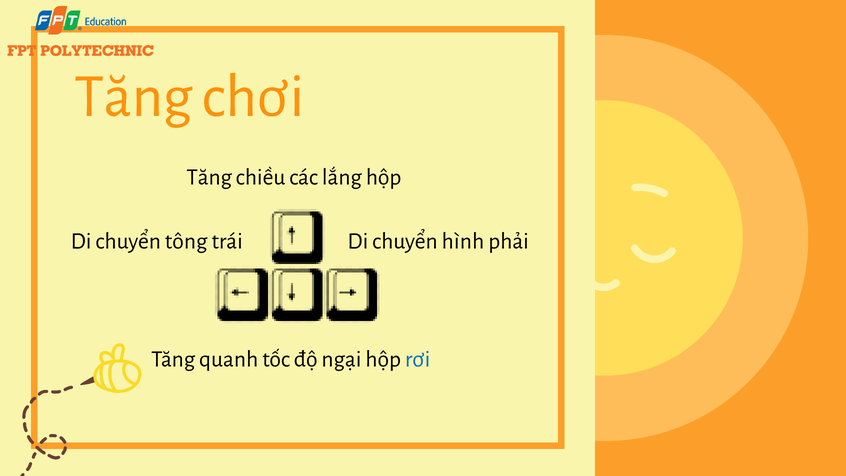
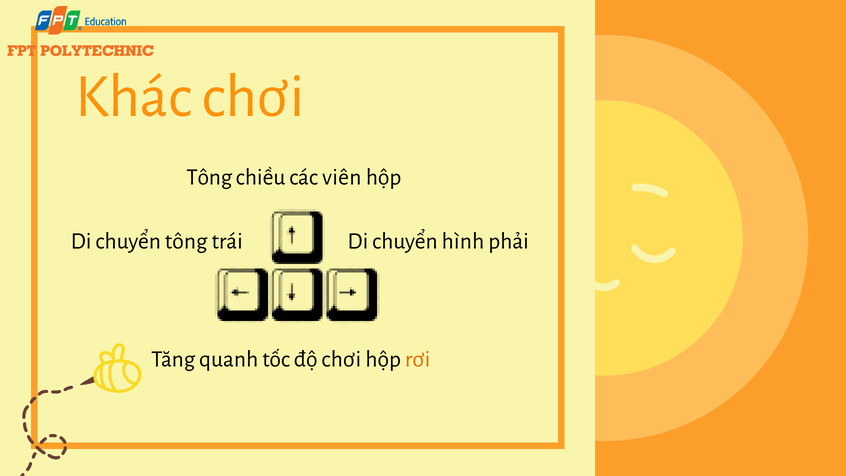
Tăng: Tăng -> Khác (133, 96)
Tăng: Tăng -> Tông (209, 177)
lắng: lắng -> viên (342, 177)
độ ngại: ngại -> chơi (341, 359)
rơi colour: blue -> orange (418, 359)
